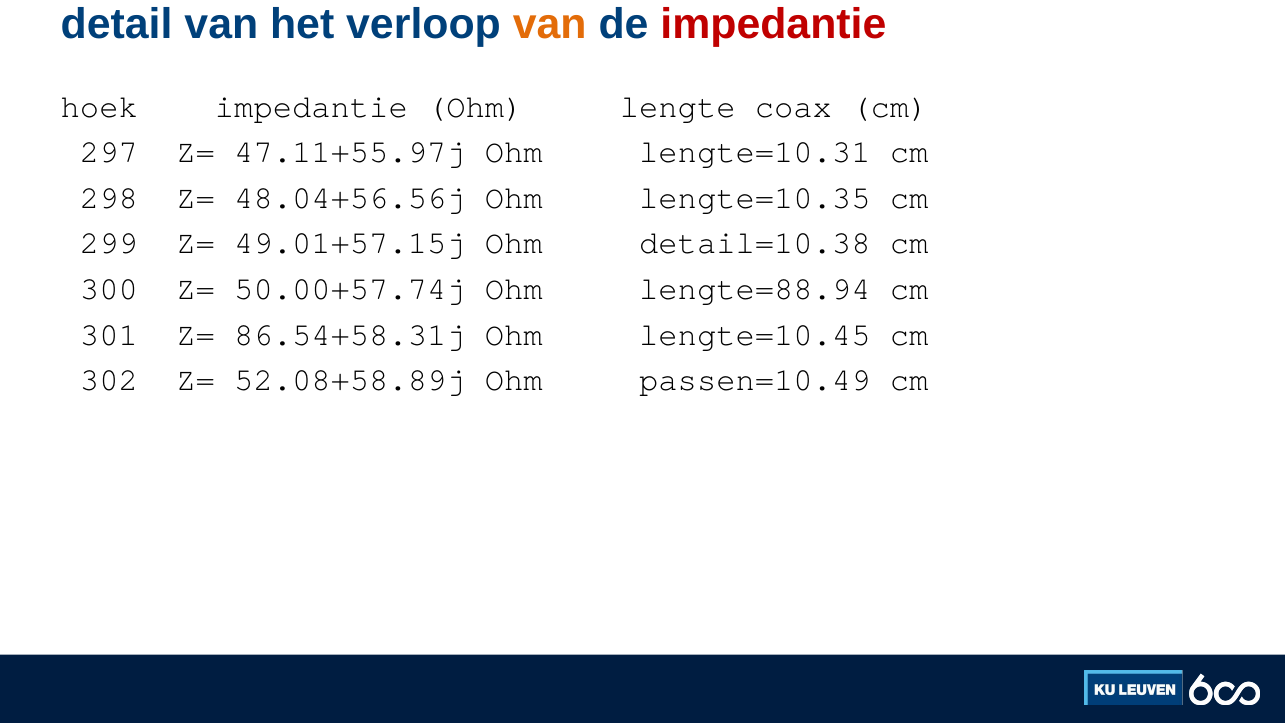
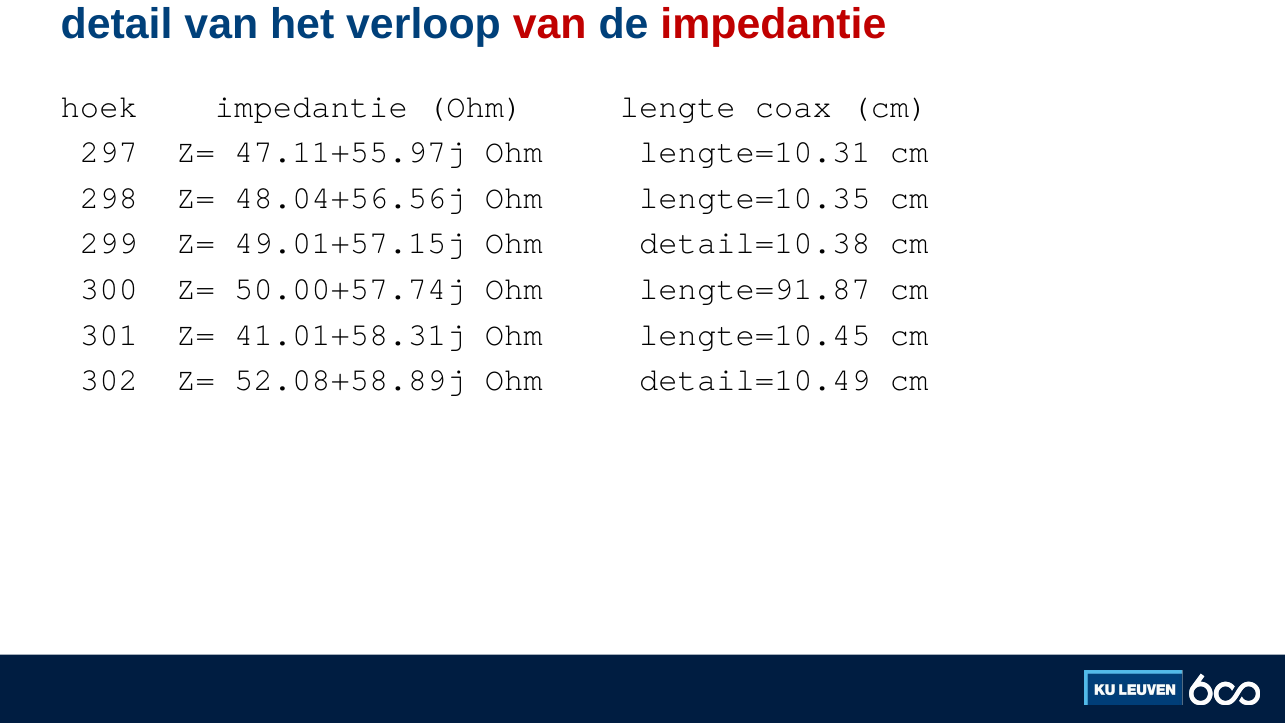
van colour: orange -> red (550, 25)
lengte=88.94: lengte=88.94 -> lengte=91.87 (755, 289)
86.54+58.31j: 86.54+58.31j -> 41.01+58.31j (350, 334)
passen=10.49: passen=10.49 -> detail=10.49 (755, 380)
